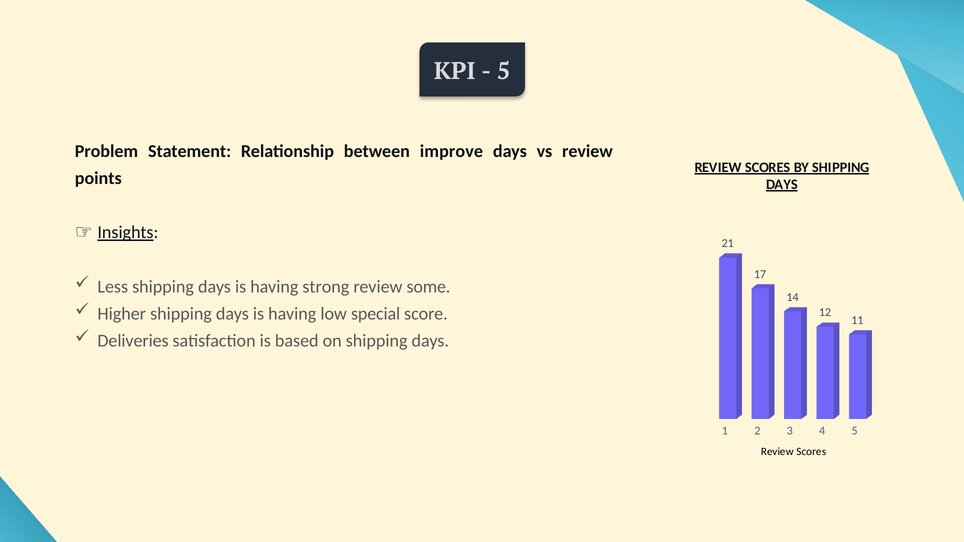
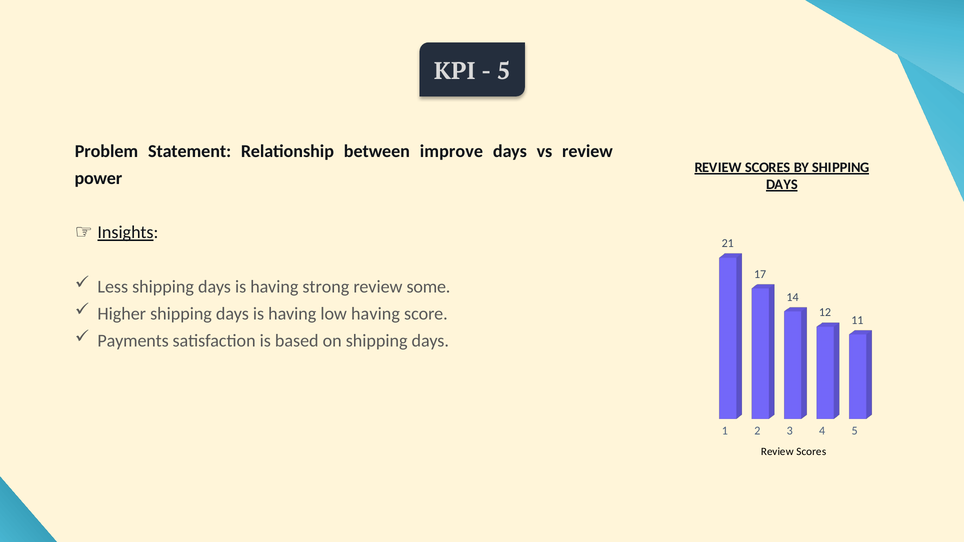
points: points -> power (98, 178)
low special: special -> having (375, 314)
Deliveries: Deliveries -> Payments (133, 341)
